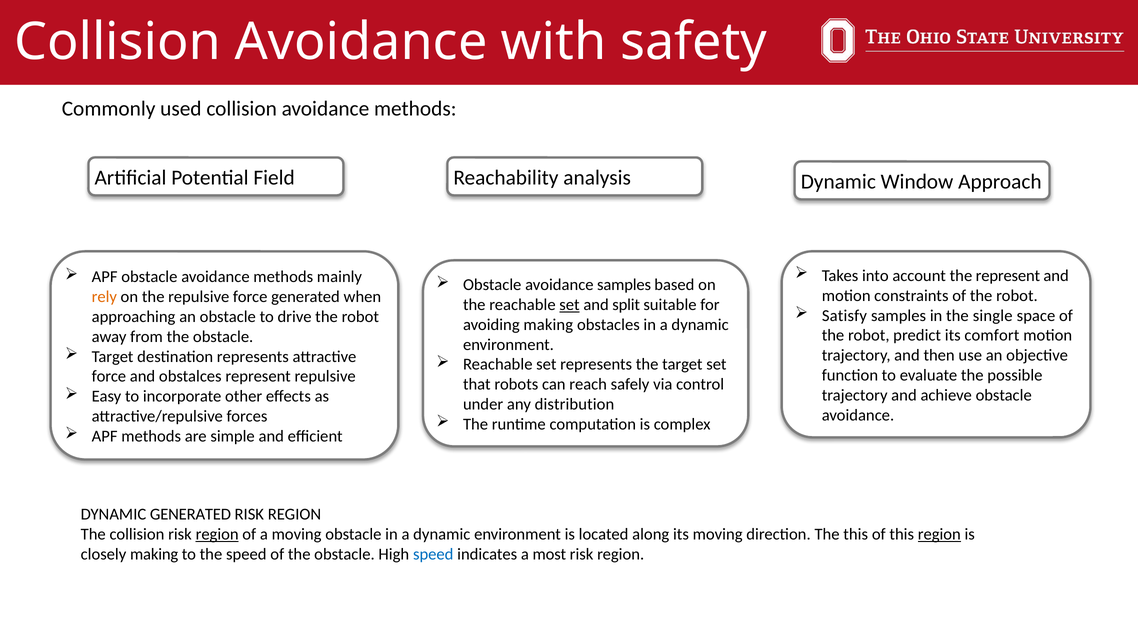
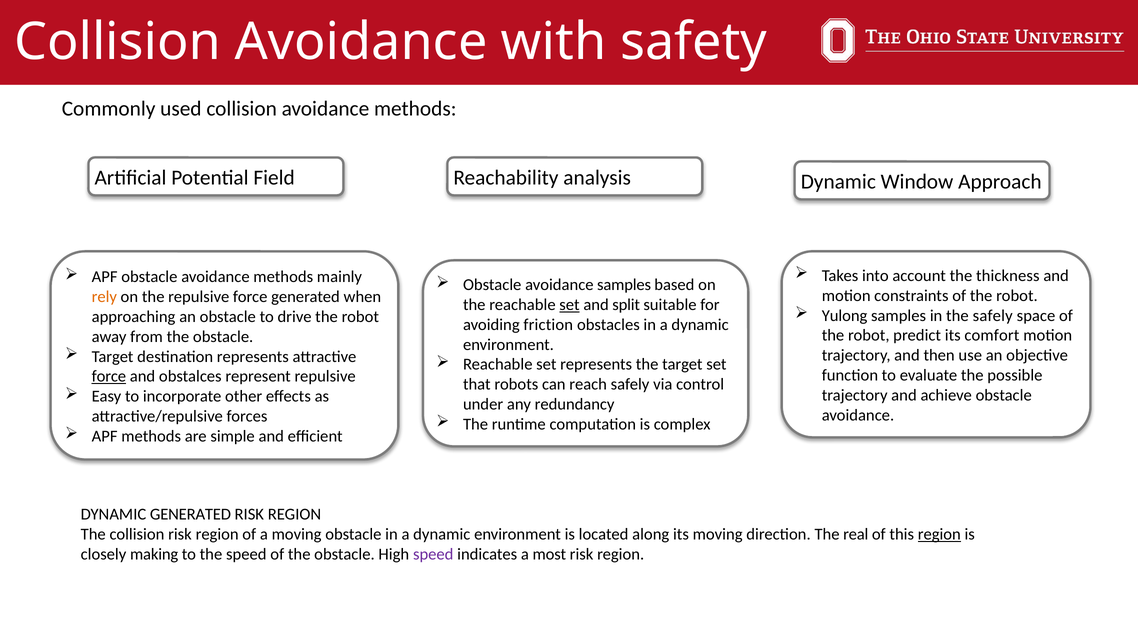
the represent: represent -> thickness (1008, 276)
Satisfy: Satisfy -> Yulong (845, 316)
the single: single -> safely (993, 316)
avoiding making: making -> friction (548, 325)
force underline: none -> present (109, 377)
distribution: distribution -> redundancy (575, 404)
region underline: present -> none (217, 534)
The this: this -> real (856, 534)
speed colour: blue -> purple (433, 554)
